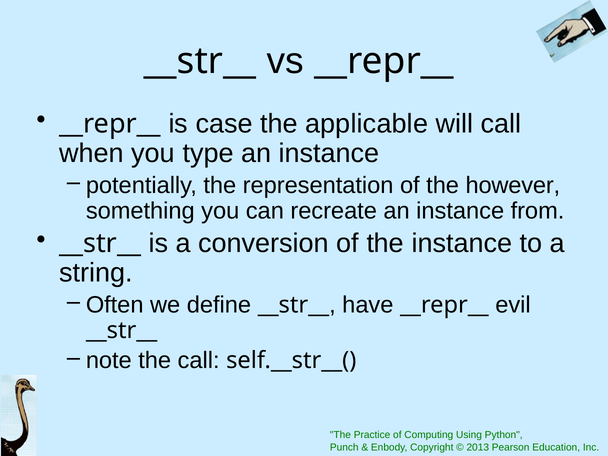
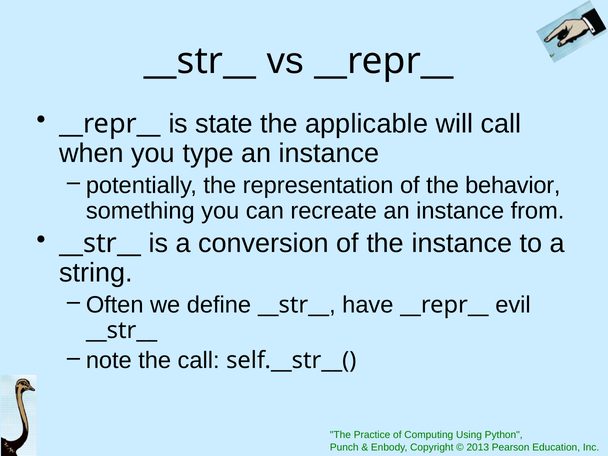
case: case -> state (224, 124)
however: however -> behavior (513, 185)
